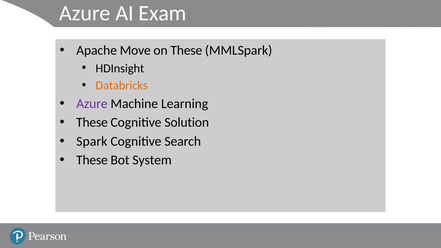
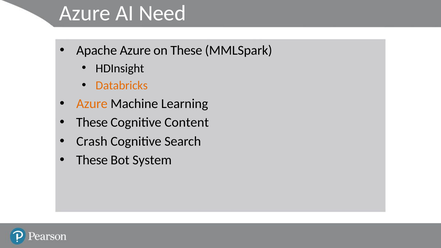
Exam: Exam -> Need (162, 13)
Apache Move: Move -> Azure (135, 51)
Azure colour: purple -> orange (92, 104)
Solution: Solution -> Content (187, 123)
Spark: Spark -> Crash (92, 141)
